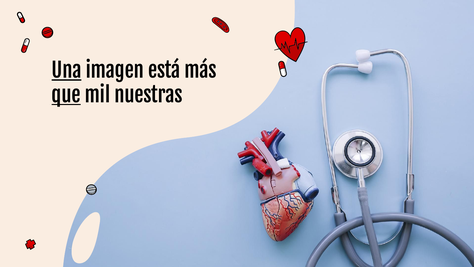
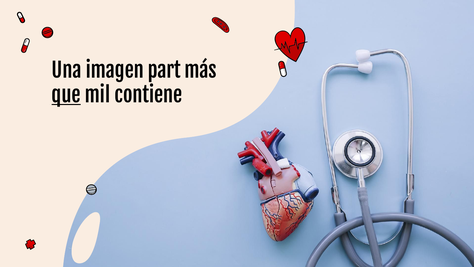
Una underline: present -> none (67, 71)
está: está -> part (164, 71)
nuestras: nuestras -> contiene (148, 96)
